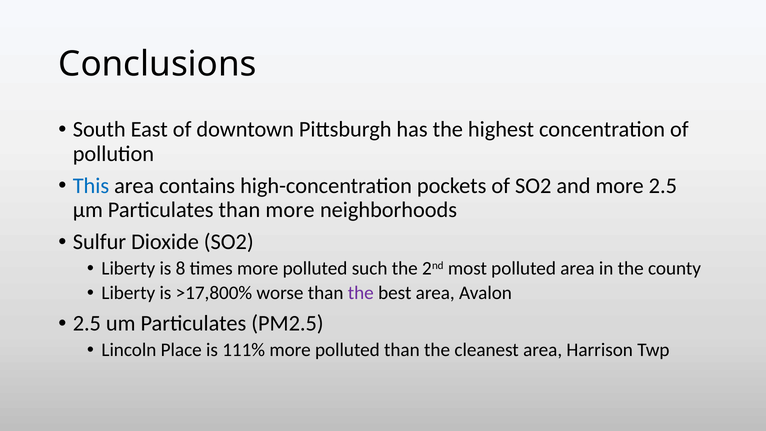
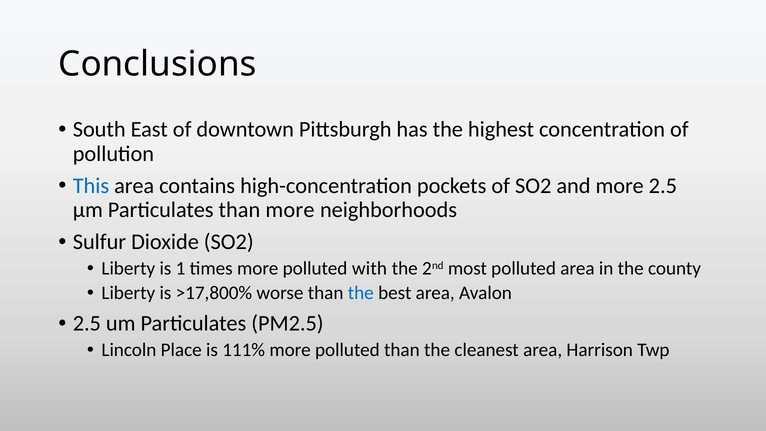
8: 8 -> 1 (181, 268)
such: such -> with (370, 268)
the colour: purple -> blue (361, 293)
